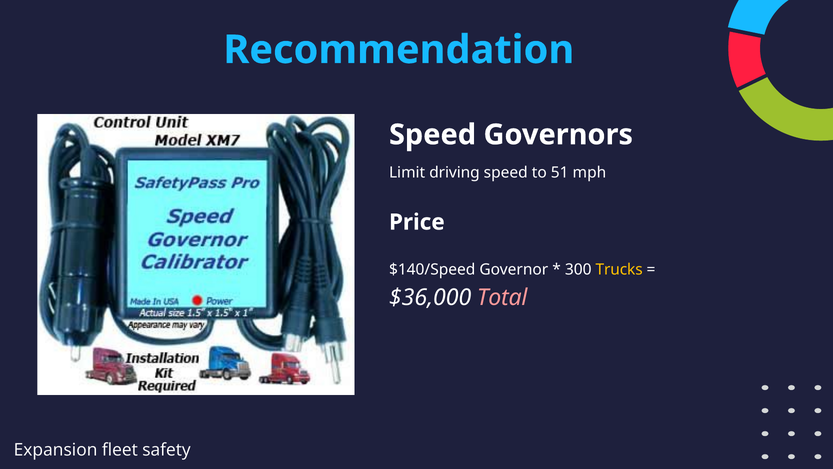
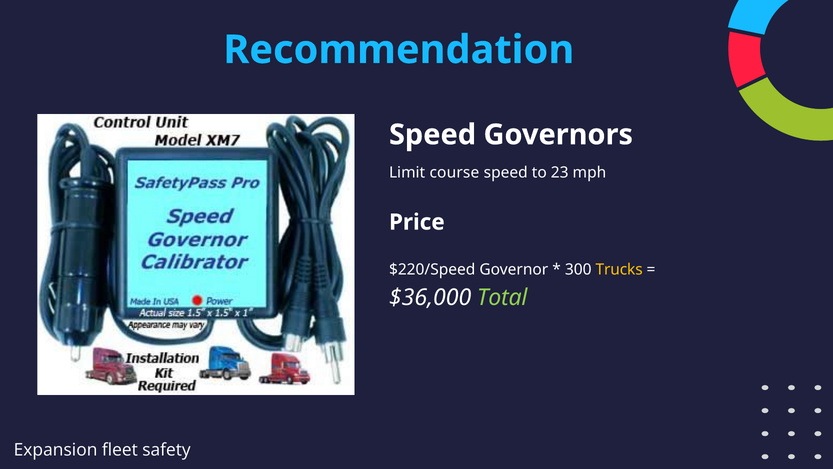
driving: driving -> course (454, 173)
51: 51 -> 23 (560, 173)
$140/Speed: $140/Speed -> $220/Speed (432, 269)
Total colour: pink -> light green (502, 298)
